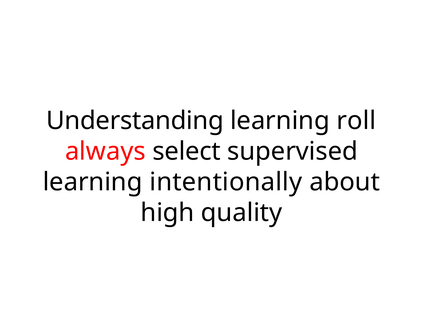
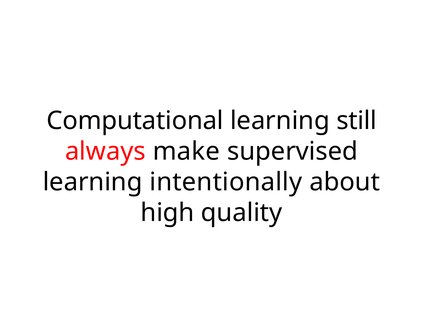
Understanding: Understanding -> Computational (135, 121)
roll: roll -> still (357, 121)
select: select -> make (186, 152)
